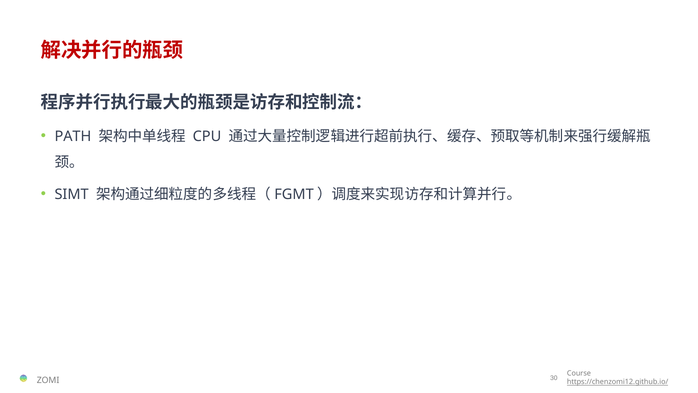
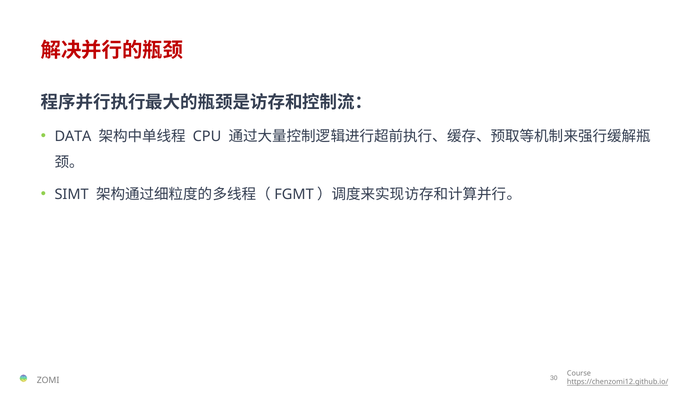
PATH: PATH -> DATA (73, 136)
